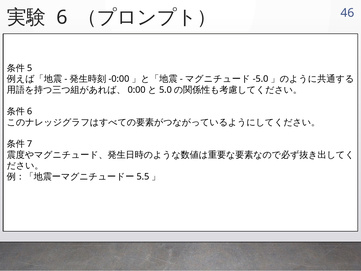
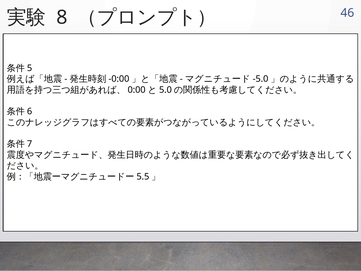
6: 6 -> 8 (62, 17)
